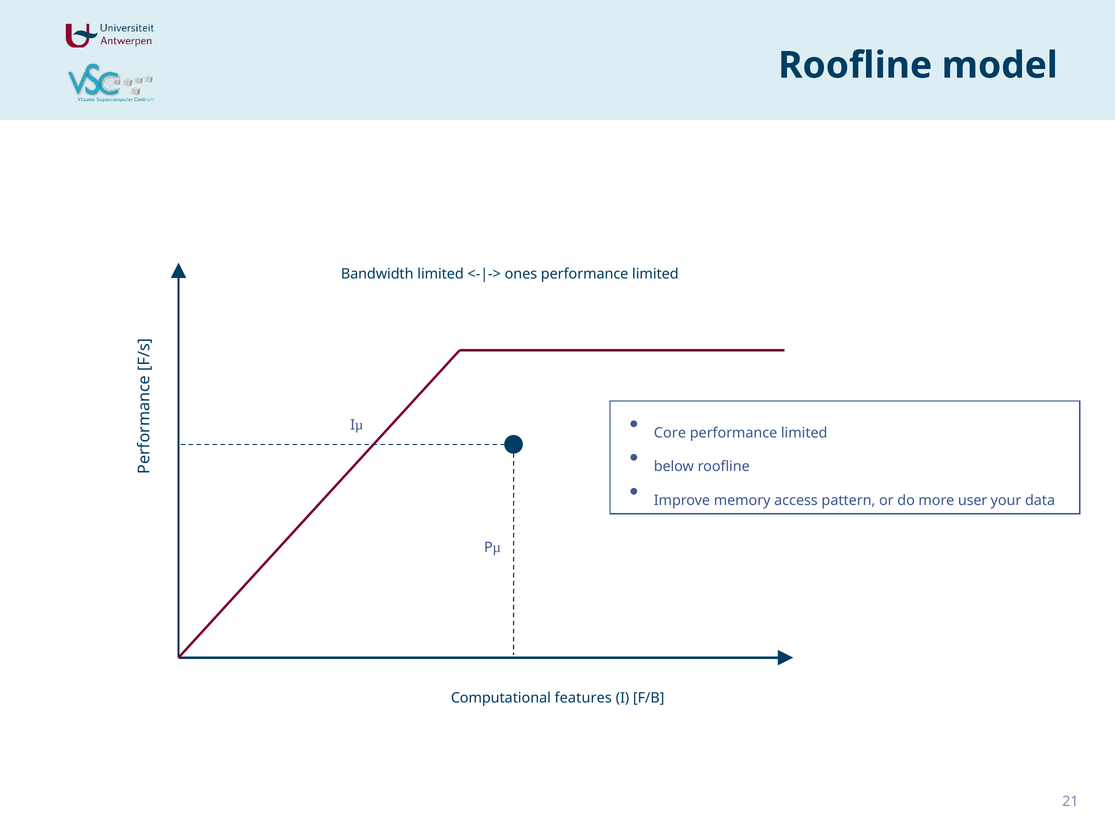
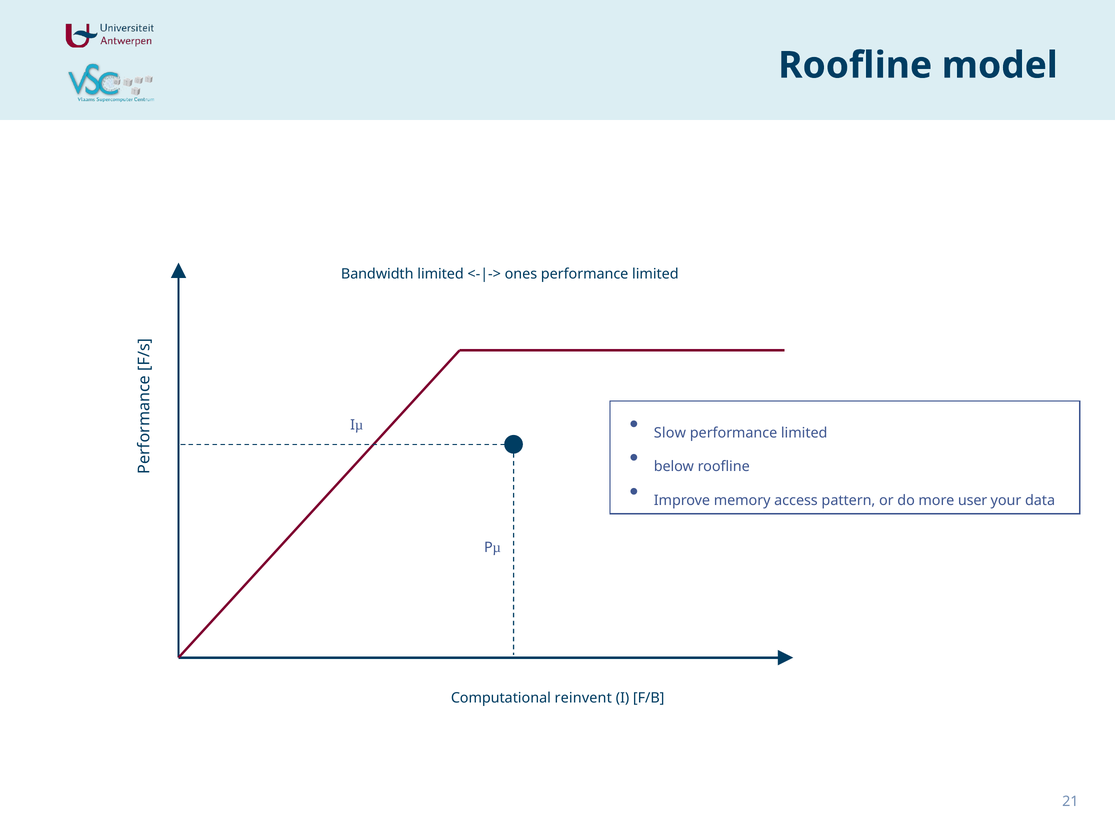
Core: Core -> Slow (670, 433)
features: features -> reinvent (583, 698)
